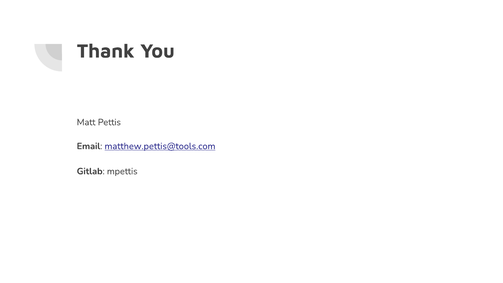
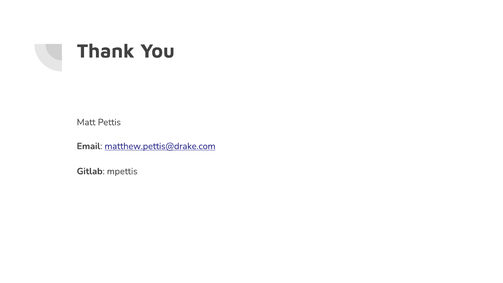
matthew.pettis@tools.com: matthew.pettis@tools.com -> matthew.pettis@drake.com (160, 146)
